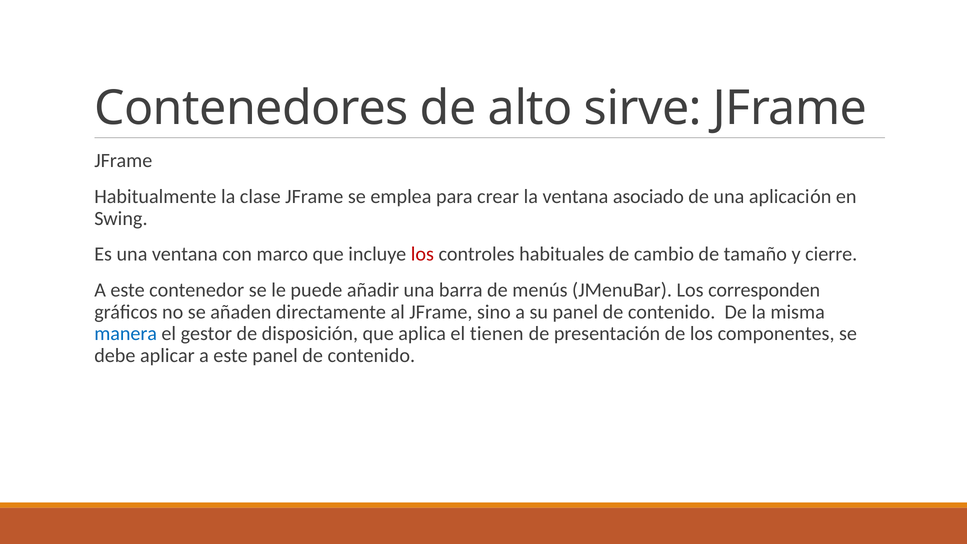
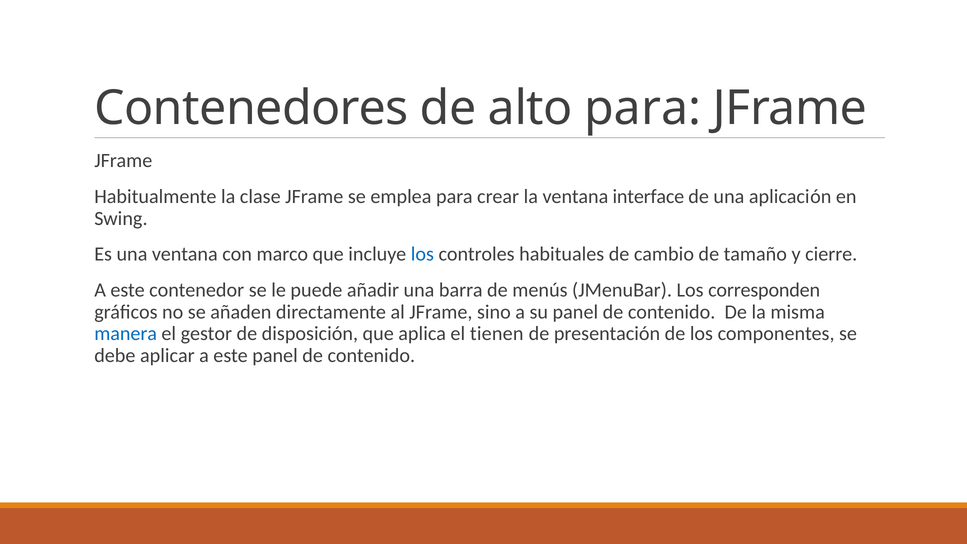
alto sirve: sirve -> para (643, 108)
asociado: asociado -> interface (648, 197)
los colour: red -> blue (422, 254)
